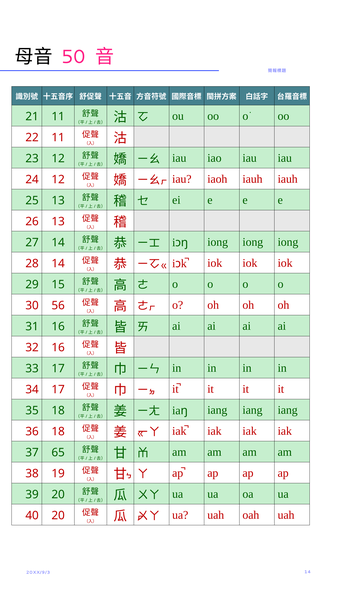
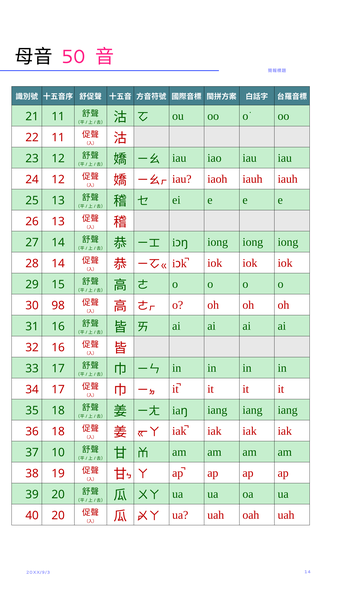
56: 56 -> 98 (58, 305)
65: 65 -> 10 (58, 452)
